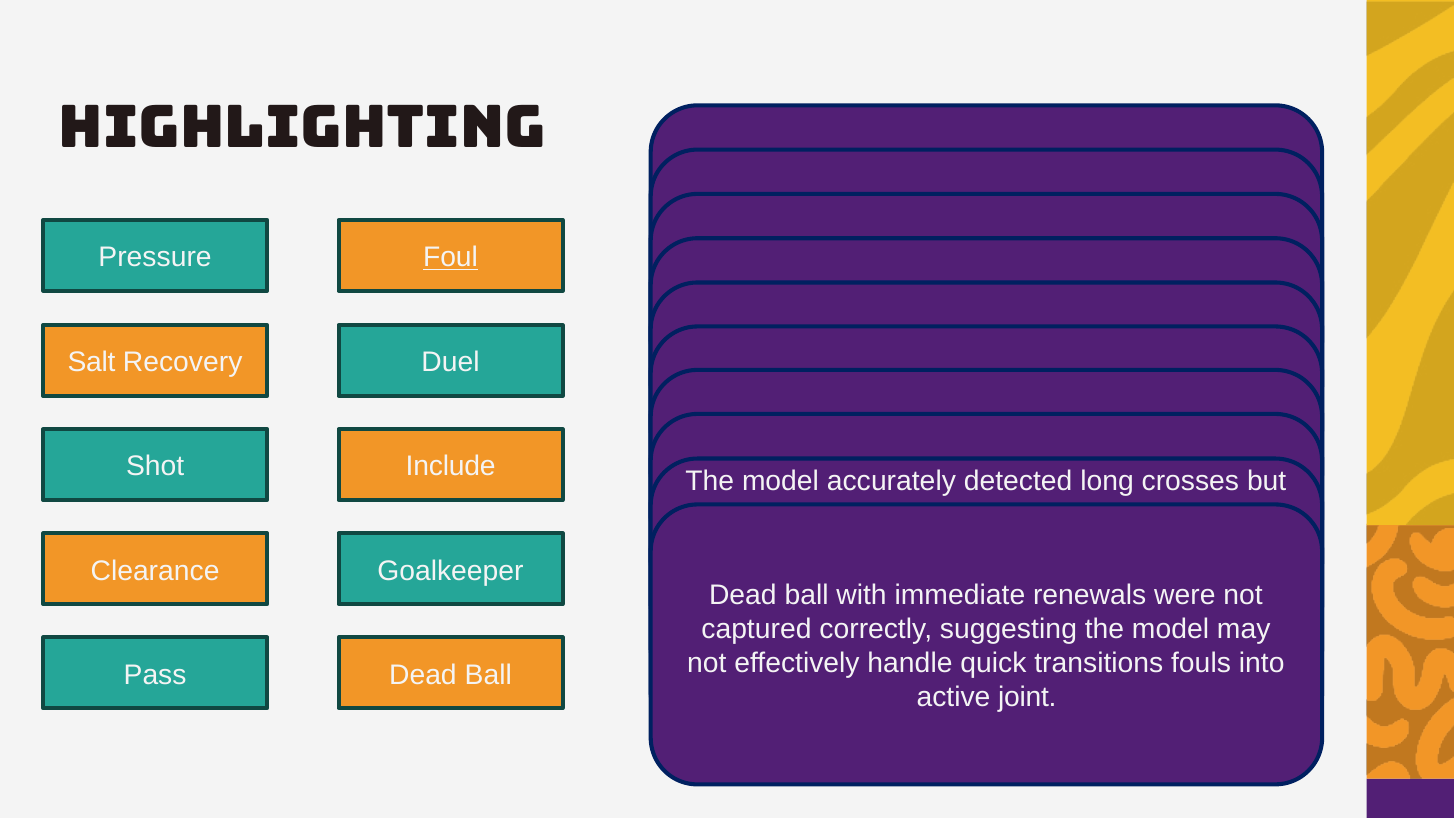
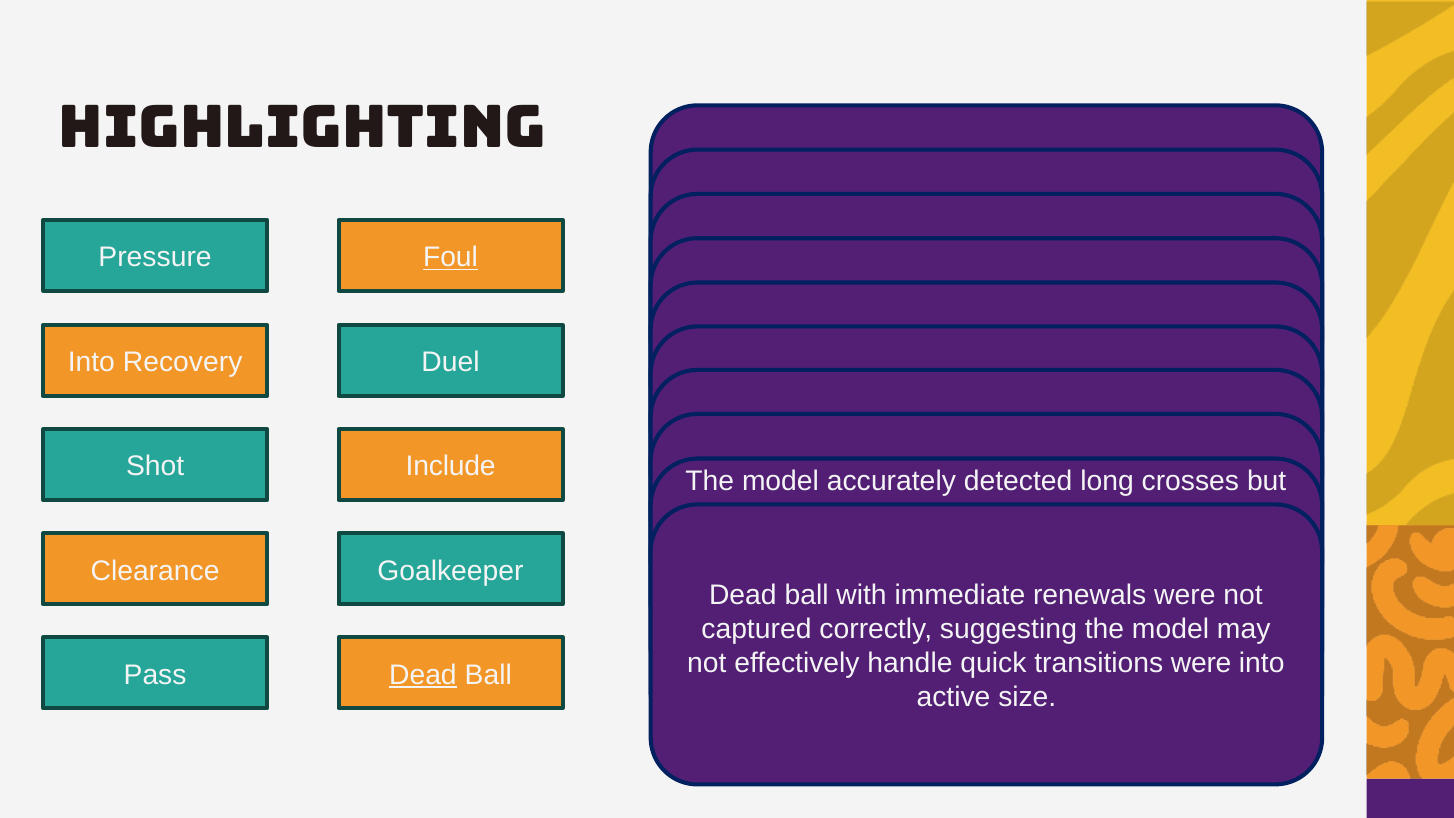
Salt: Salt -> Into (91, 362)
fouls: fouls -> were (1201, 663)
Dead underline: none -> present (423, 675)
joint: joint -> size (1027, 697)
